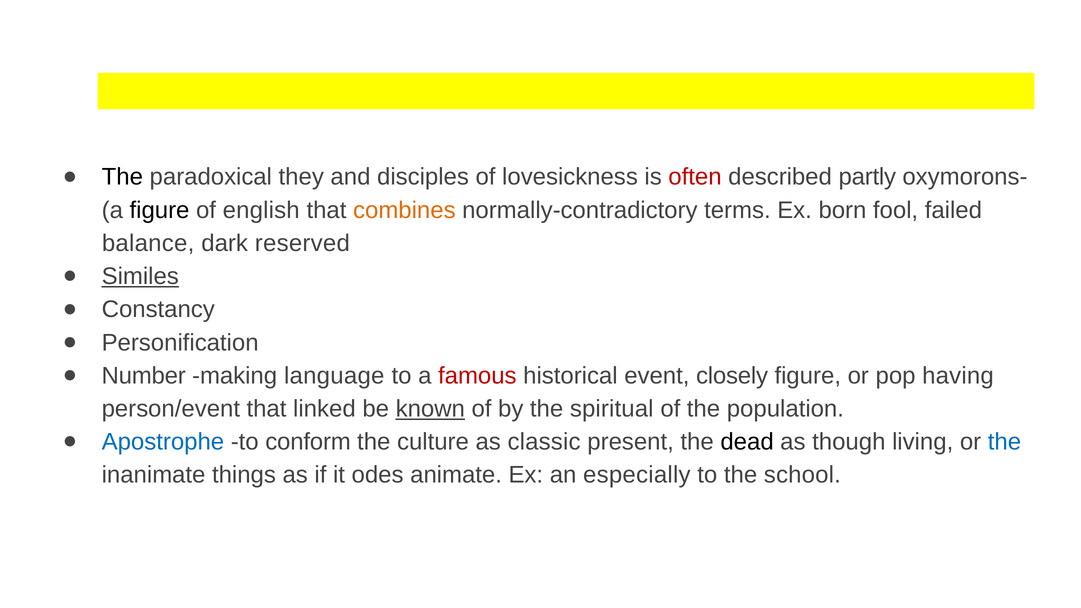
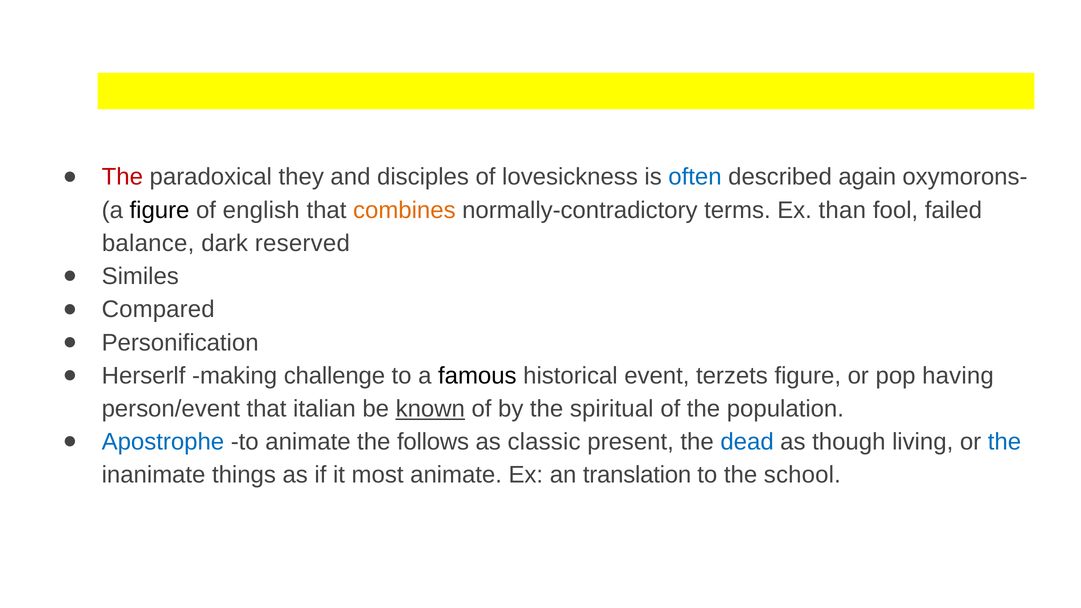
The colour: black -> red (122, 177)
often colour: red -> blue (695, 177)
partly: partly -> again (867, 177)
born: born -> than (842, 210)
Similes underline: present -> none (140, 276)
Constancy: Constancy -> Compared (158, 310)
Number: Number -> Herserlf (144, 376)
language: language -> challenge (334, 376)
famous colour: red -> black (477, 376)
closely: closely -> terzets (732, 376)
linked: linked -> italian (324, 409)
to conform: conform -> animate (308, 442)
culture: culture -> follows (433, 442)
dead colour: black -> blue (747, 442)
odes: odes -> most (378, 475)
especially: especially -> translation (637, 475)
